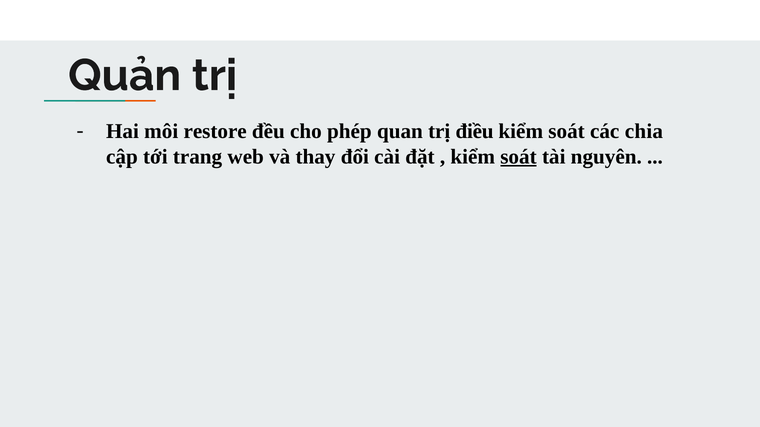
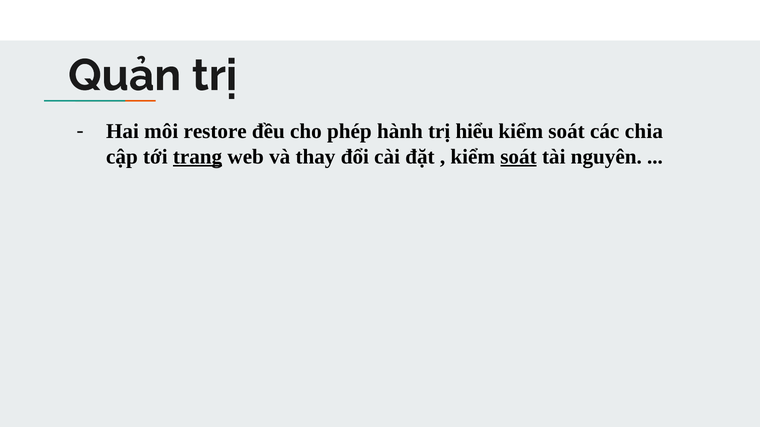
quan: quan -> hành (400, 132)
điều: điều -> hiểu (475, 132)
trang underline: none -> present (198, 157)
